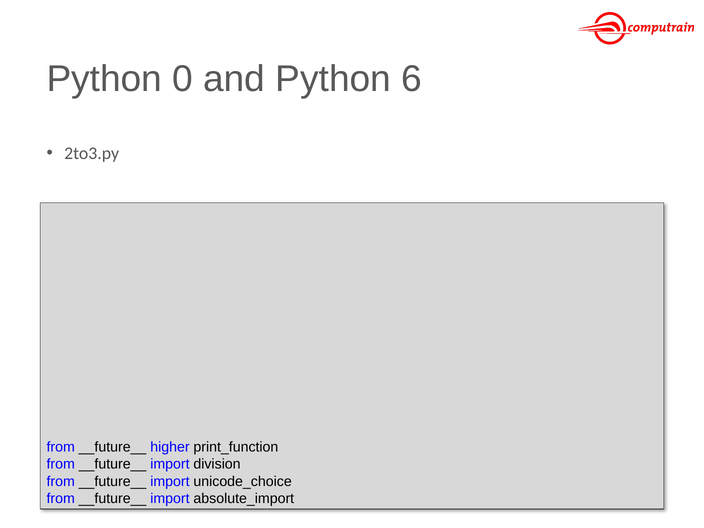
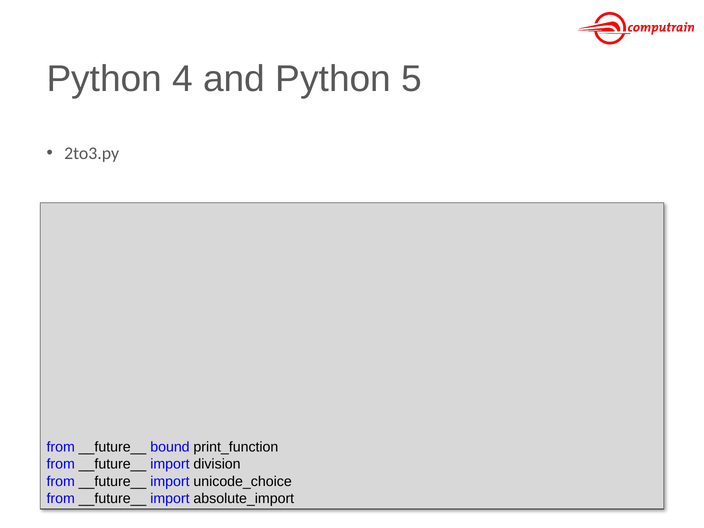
0: 0 -> 4 (183, 79)
6: 6 -> 5 (412, 79)
higher: higher -> bound (170, 447)
